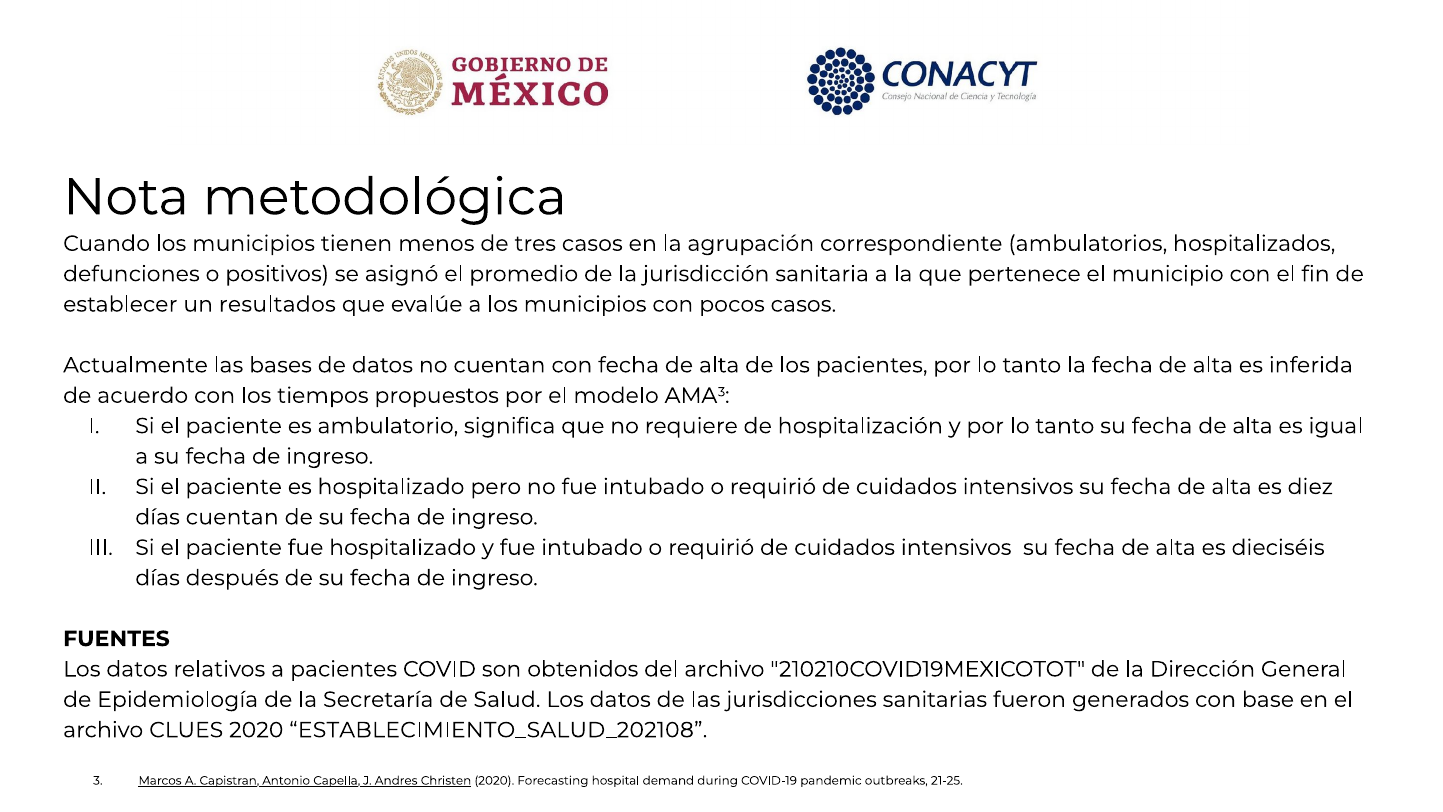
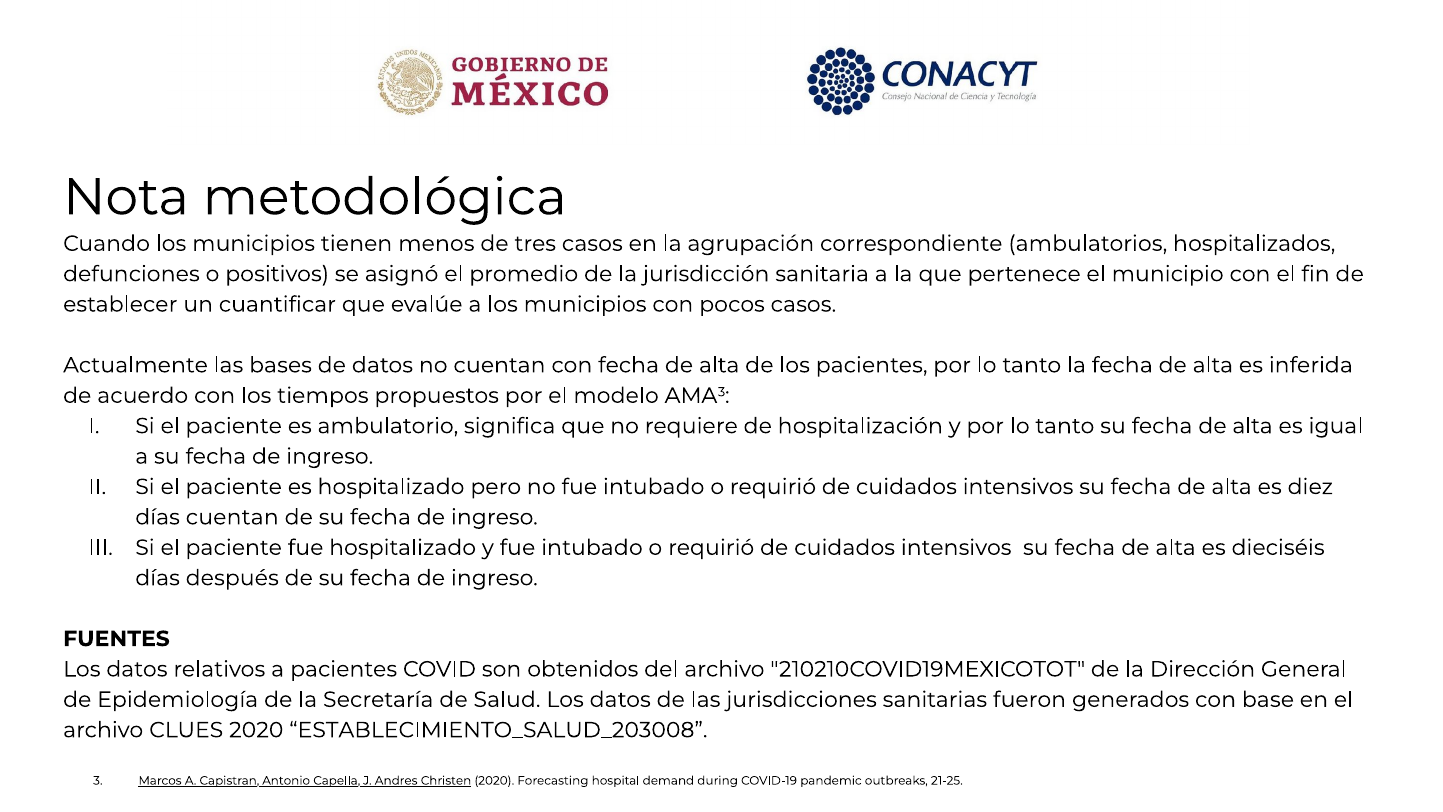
resultados: resultados -> cuantificar (277, 304)
ESTABLECIMIENTO_SALUD_202108: ESTABLECIMIENTO_SALUD_202108 -> ESTABLECIMIENTO_SALUD_203008 (498, 730)
